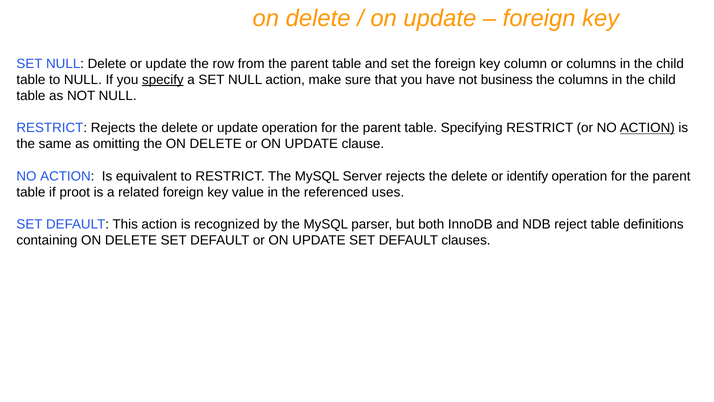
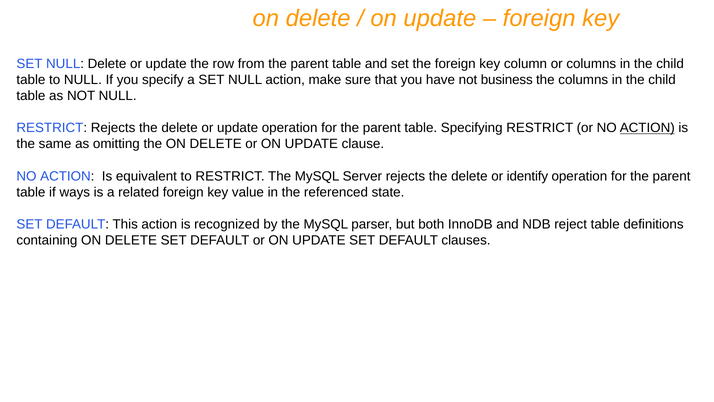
specify underline: present -> none (163, 80)
proot: proot -> ways (75, 192)
uses: uses -> state (388, 192)
